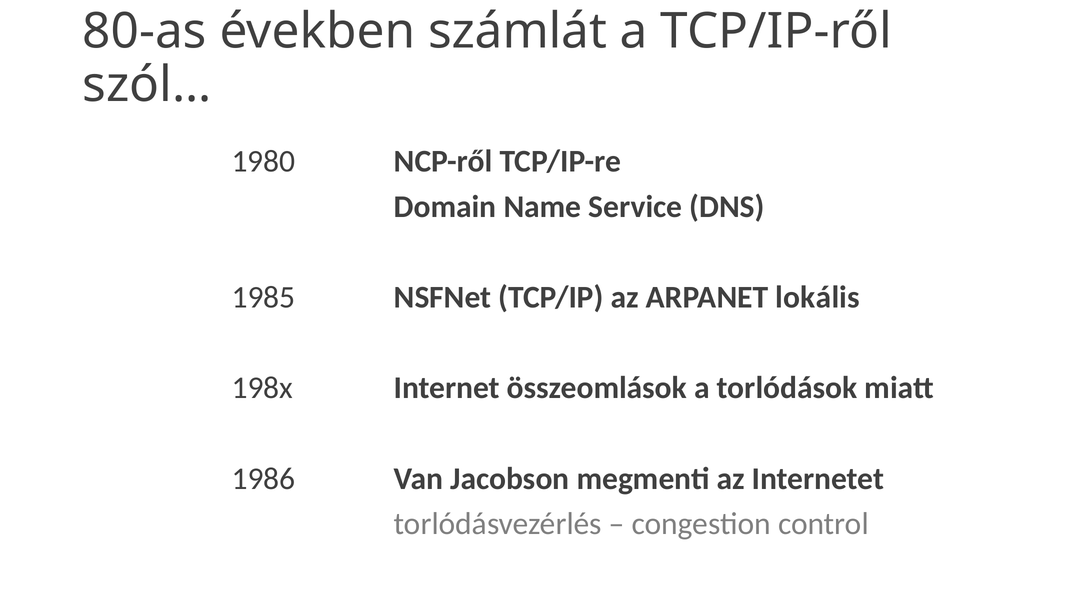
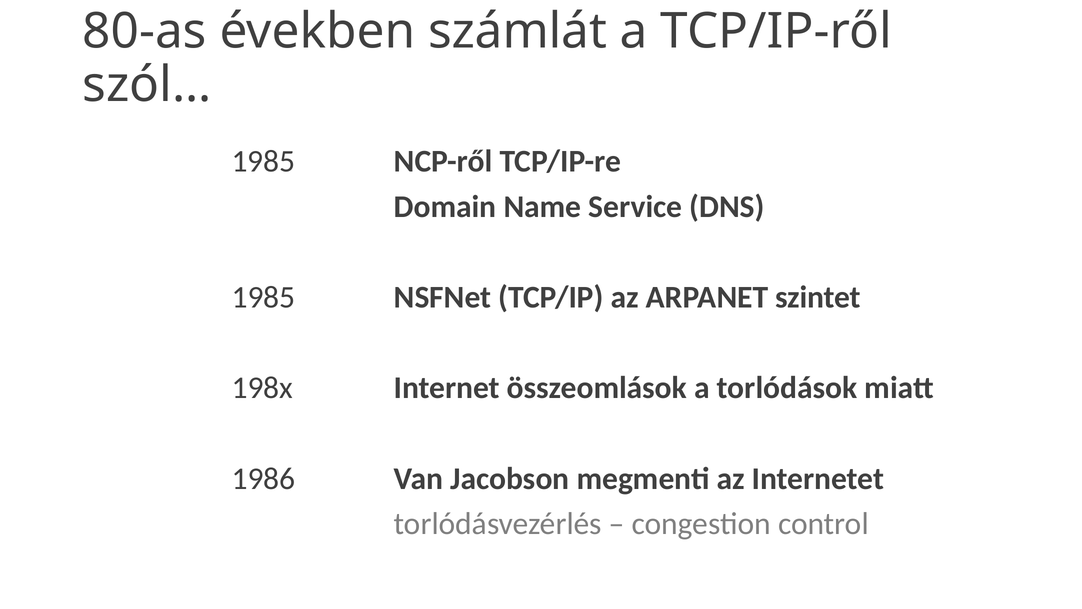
1980: 1980 -> 1985 (263, 161)
lokális: lokális -> szintet (818, 297)
